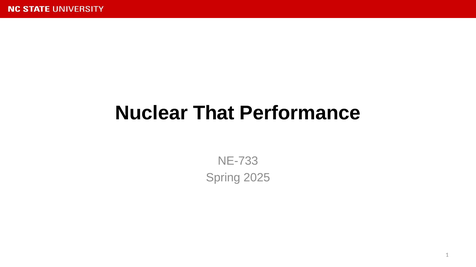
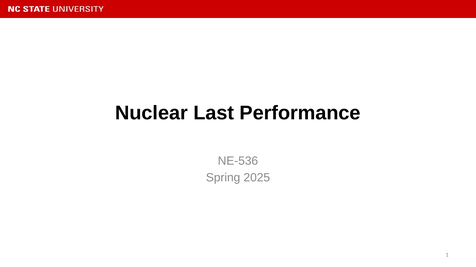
That: That -> Last (214, 113)
NE-733: NE-733 -> NE-536 (238, 161)
